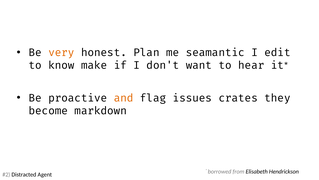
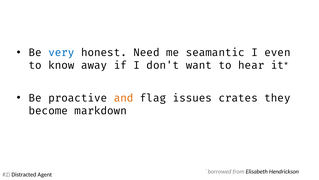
very colour: orange -> blue (61, 52)
Plan: Plan -> Need (146, 52)
edit: edit -> even (277, 52)
make: make -> away (94, 65)
